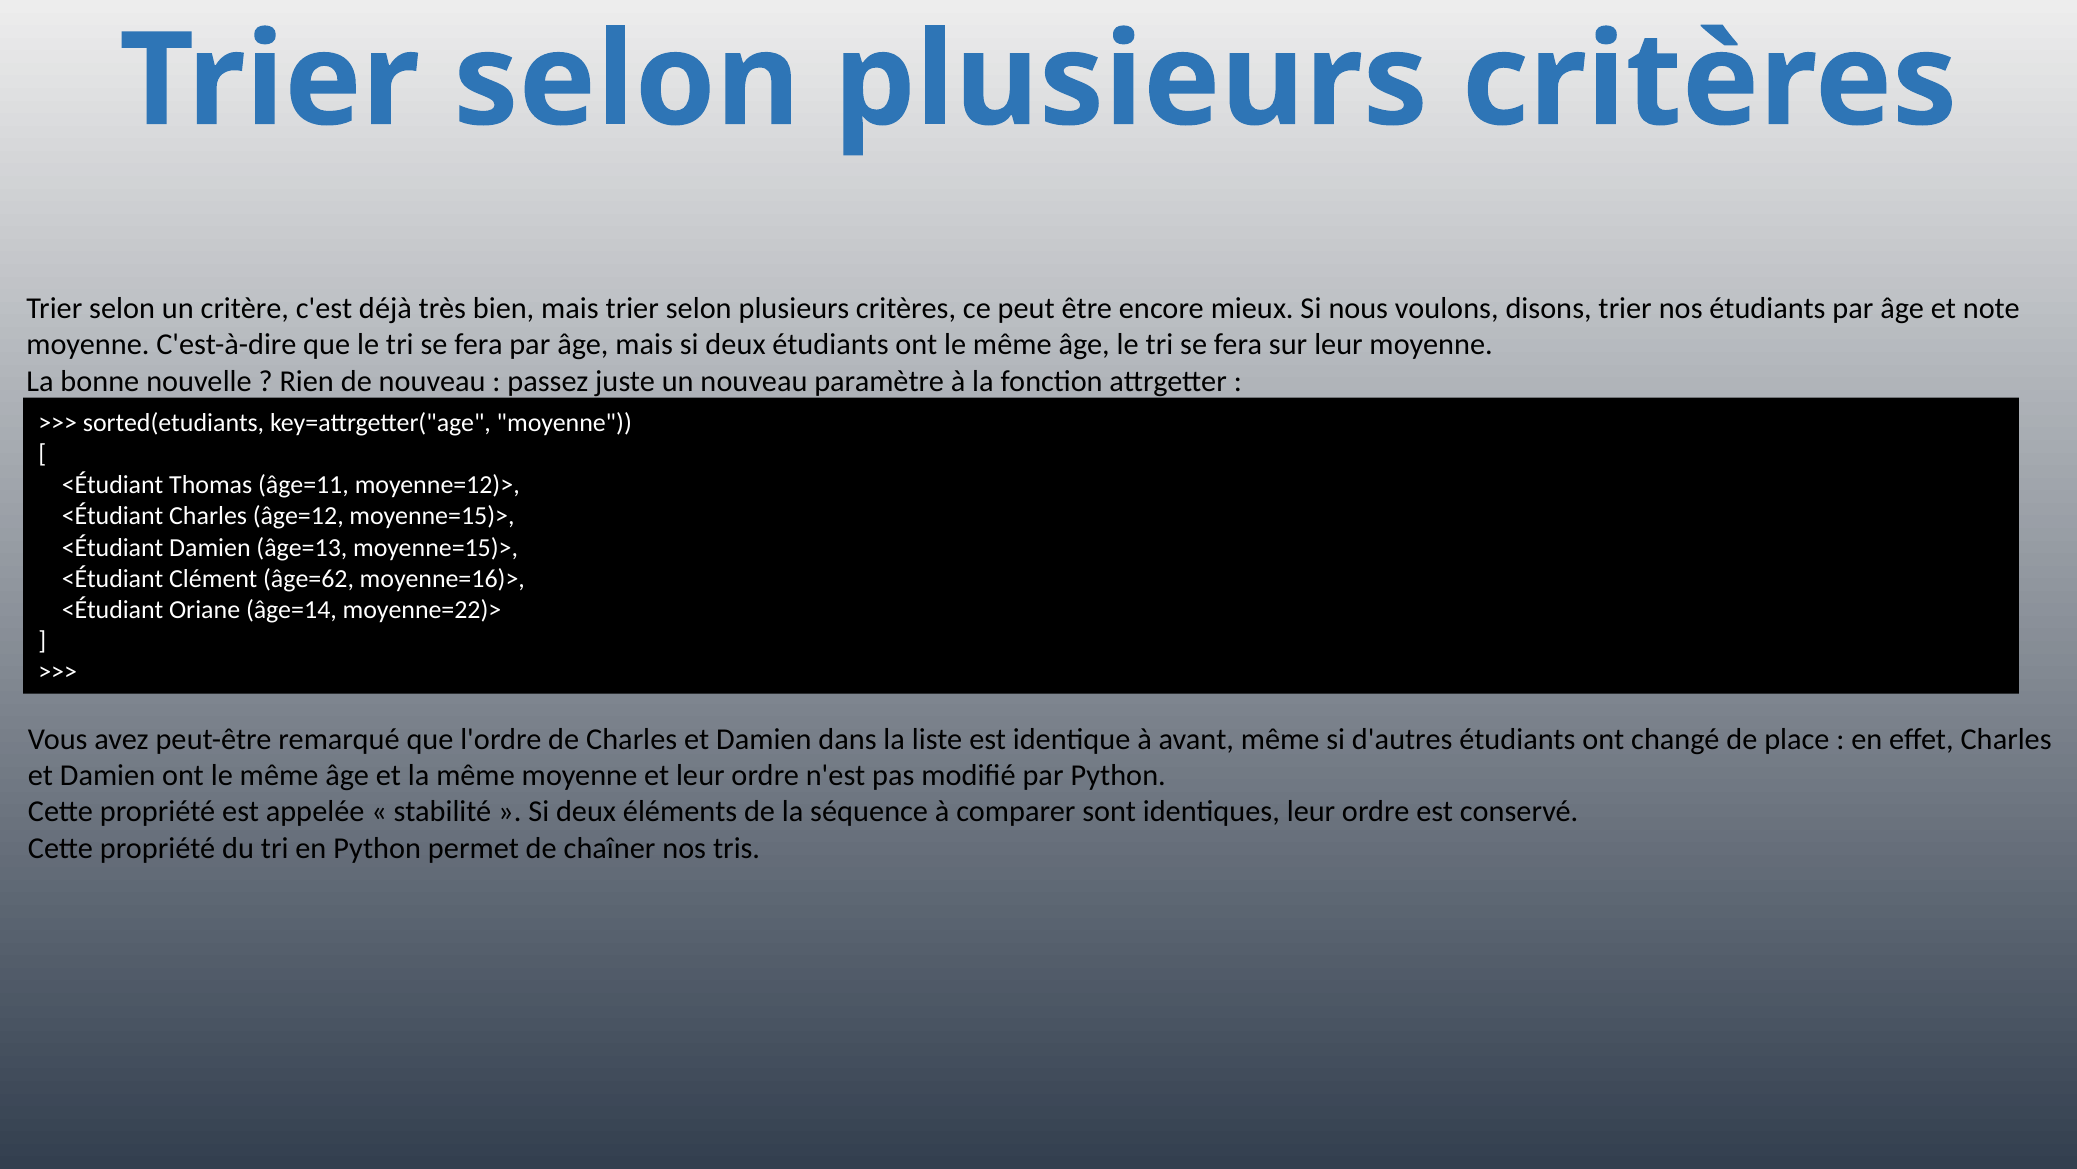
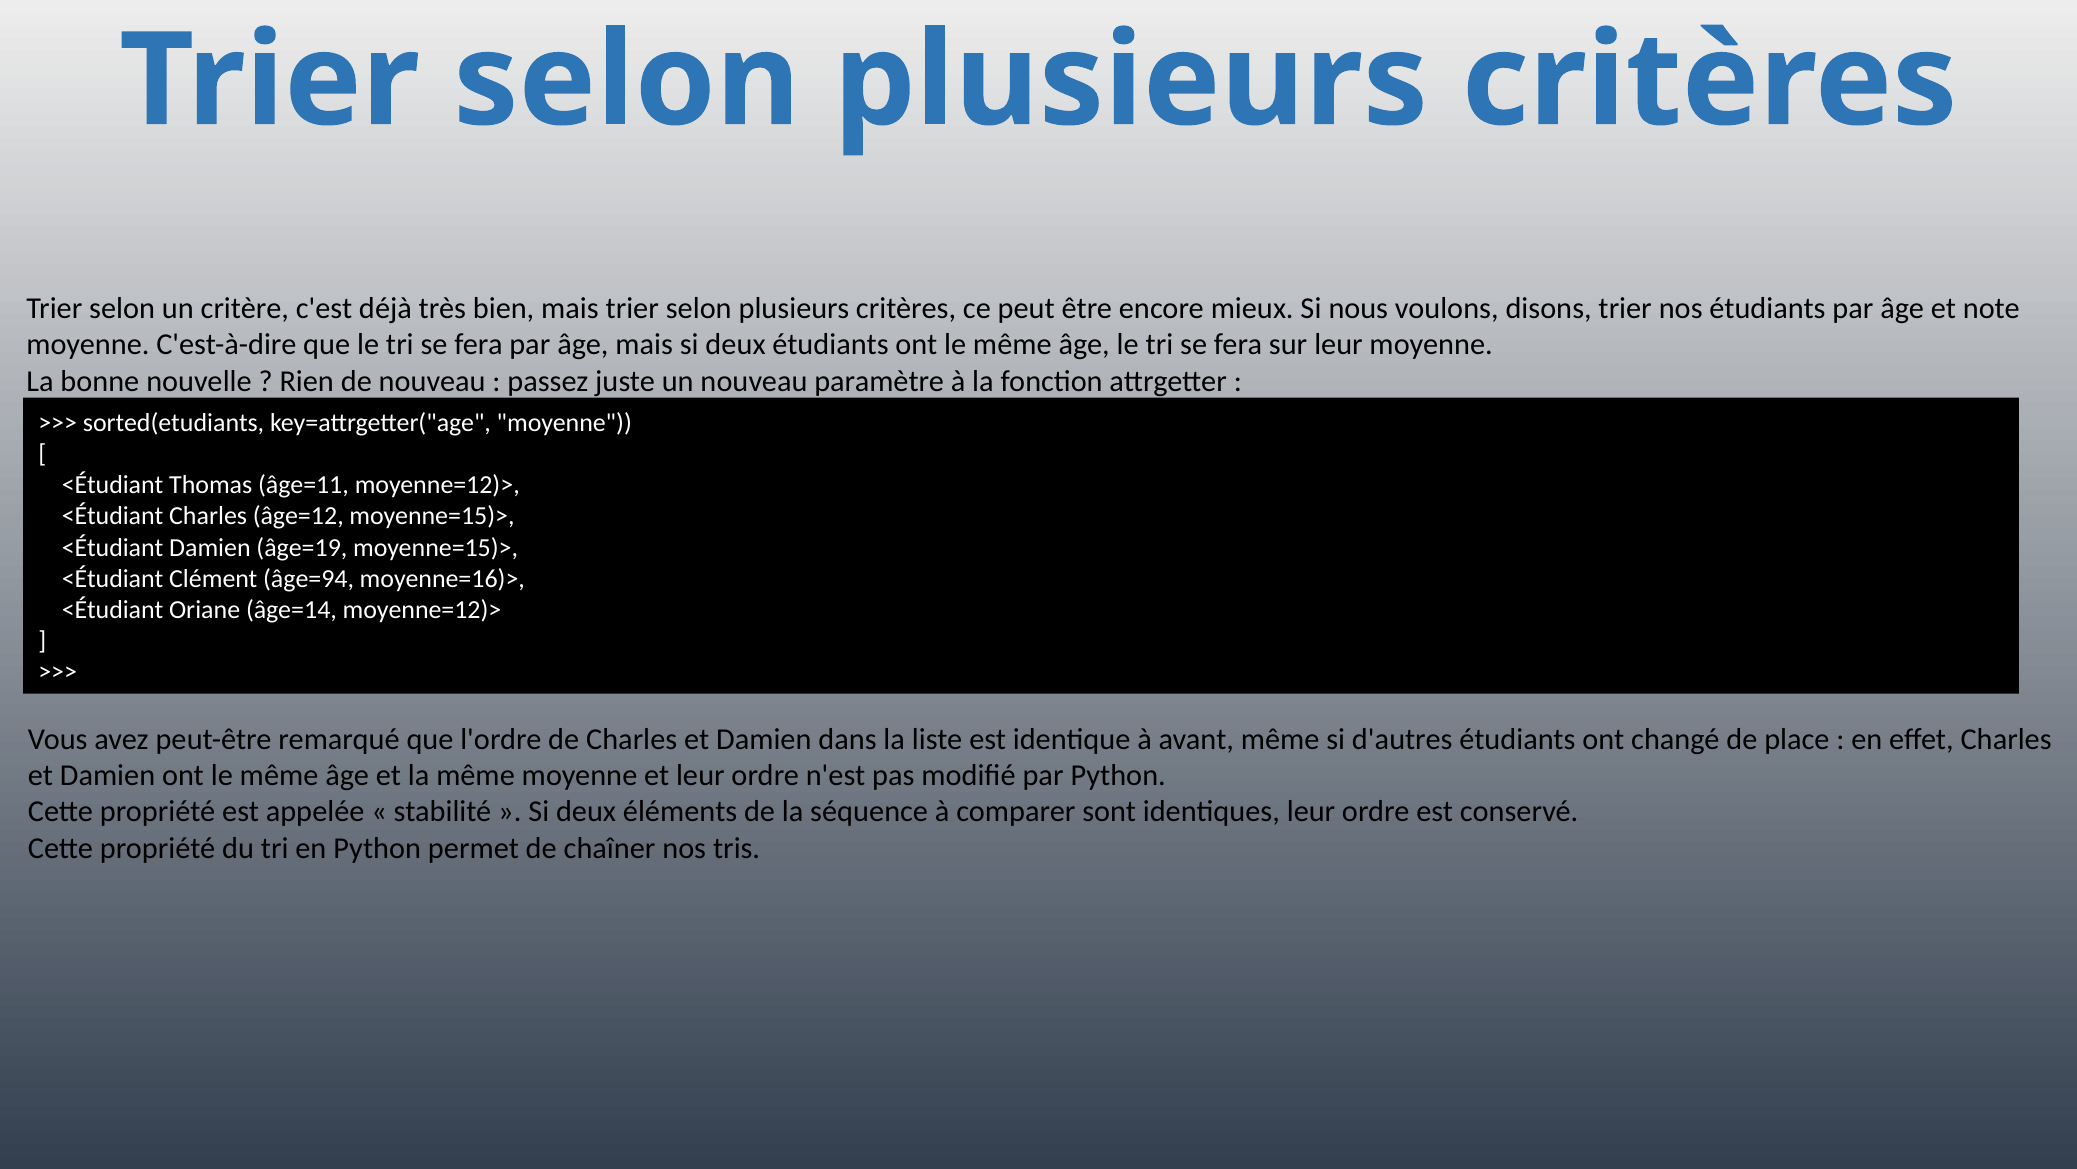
âge=13: âge=13 -> âge=19 (302, 547)
âge=62: âge=62 -> âge=94 (309, 578)
âge=14 moyenne=22)>: moyenne=22)> -> moyenne=12)> (422, 609)
